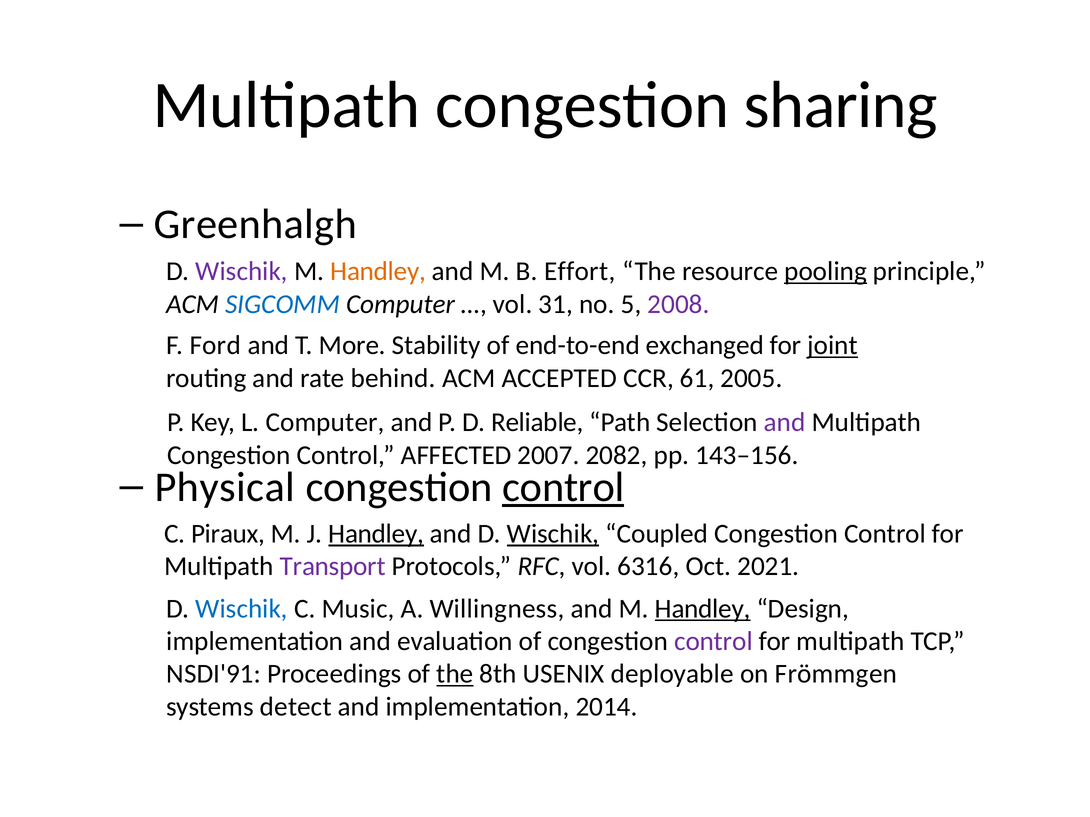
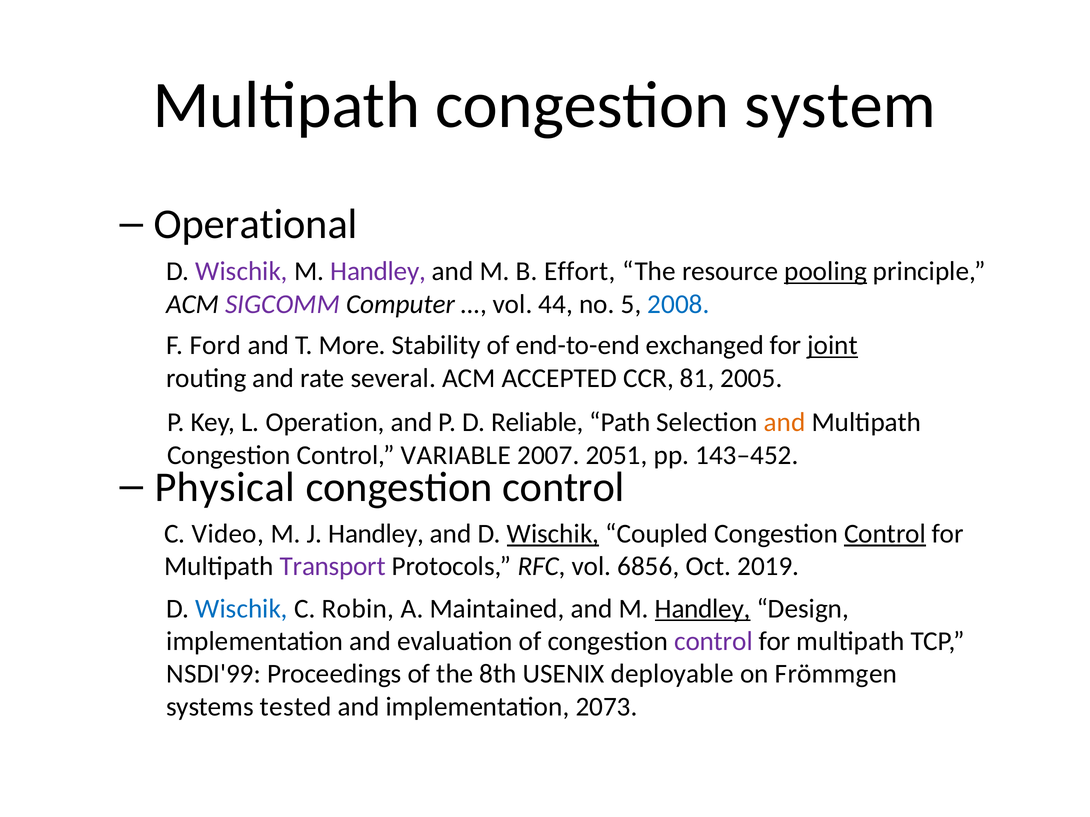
sharing: sharing -> system (840, 106)
Greenhalgh: Greenhalgh -> Operational (256, 225)
Handley colour: orange -> purple (378, 272)
SIGCOMM colour: blue -> purple (283, 304)
31: 31 -> 44 (556, 304)
2008 colour: purple -> blue (678, 304)
behind: behind -> several (393, 378)
61: 61 -> 81 (697, 378)
L Computer: Computer -> Operation (325, 423)
and colour: purple -> orange (785, 423)
AFFECTED: AFFECTED -> VARIABLE (456, 455)
2082: 2082 -> 2051 (617, 455)
143–156: 143–156 -> 143–452 (747, 455)
control underline: present -> none (563, 488)
Piraux: Piraux -> Video (228, 534)
Handley underline: present -> none (376, 534)
Control underline: none -> present (885, 534)
6316: 6316 -> 6856 (648, 567)
2021: 2021 -> 2019 (768, 567)
Music: Music -> Robin (358, 609)
Willingness: Willingness -> Maintained (497, 609)
NSDI'91: NSDI'91 -> NSDI'99 (214, 674)
the underline: present -> none (455, 674)
detect: detect -> tested (296, 707)
2014: 2014 -> 2073 (607, 707)
